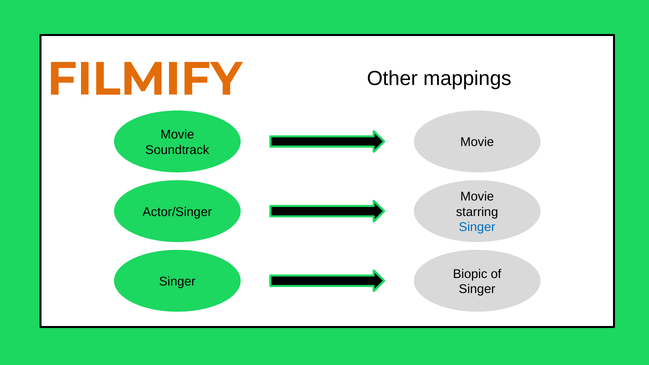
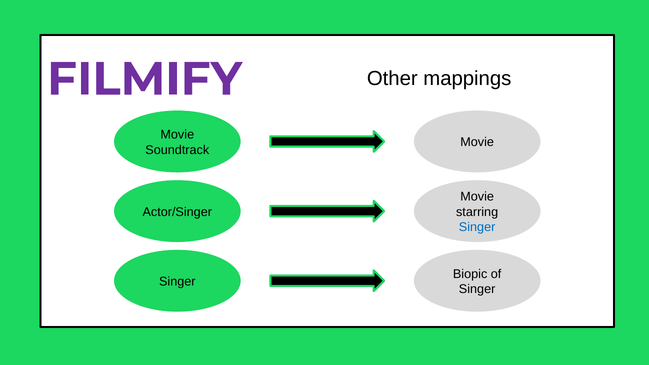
FILMIFY colour: orange -> purple (145, 79)
